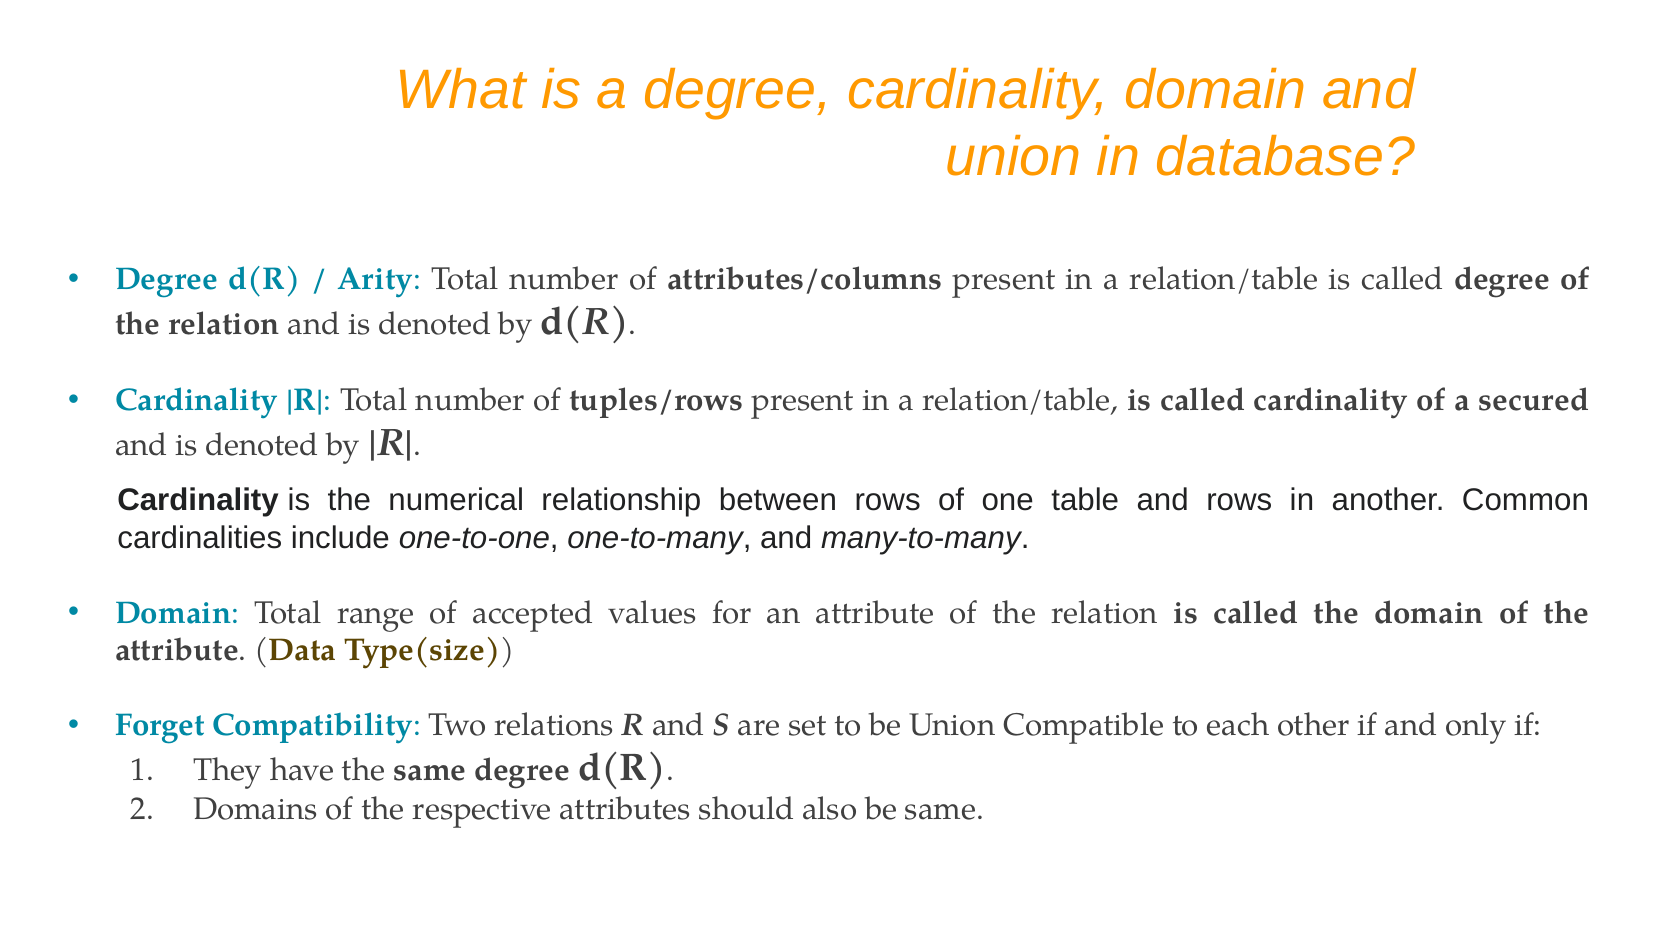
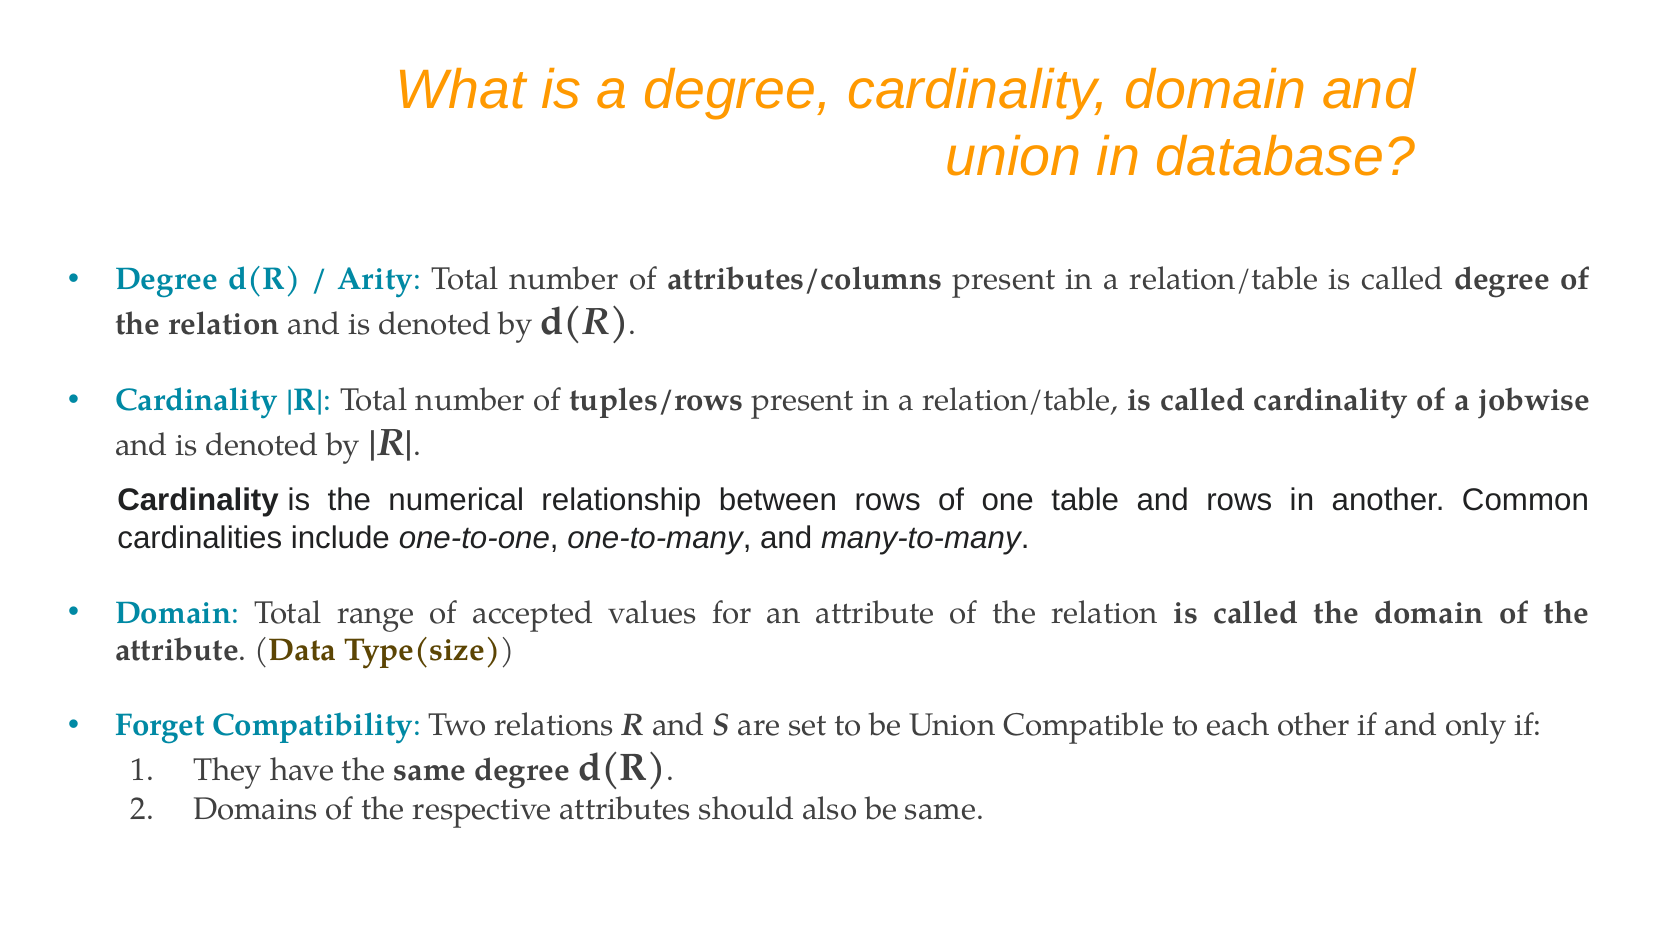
secured: secured -> jobwise (1534, 400)
